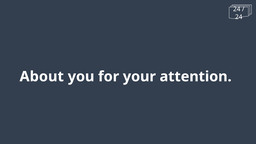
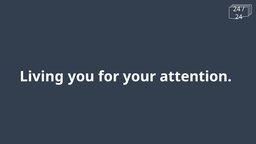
About: About -> Living (42, 77)
